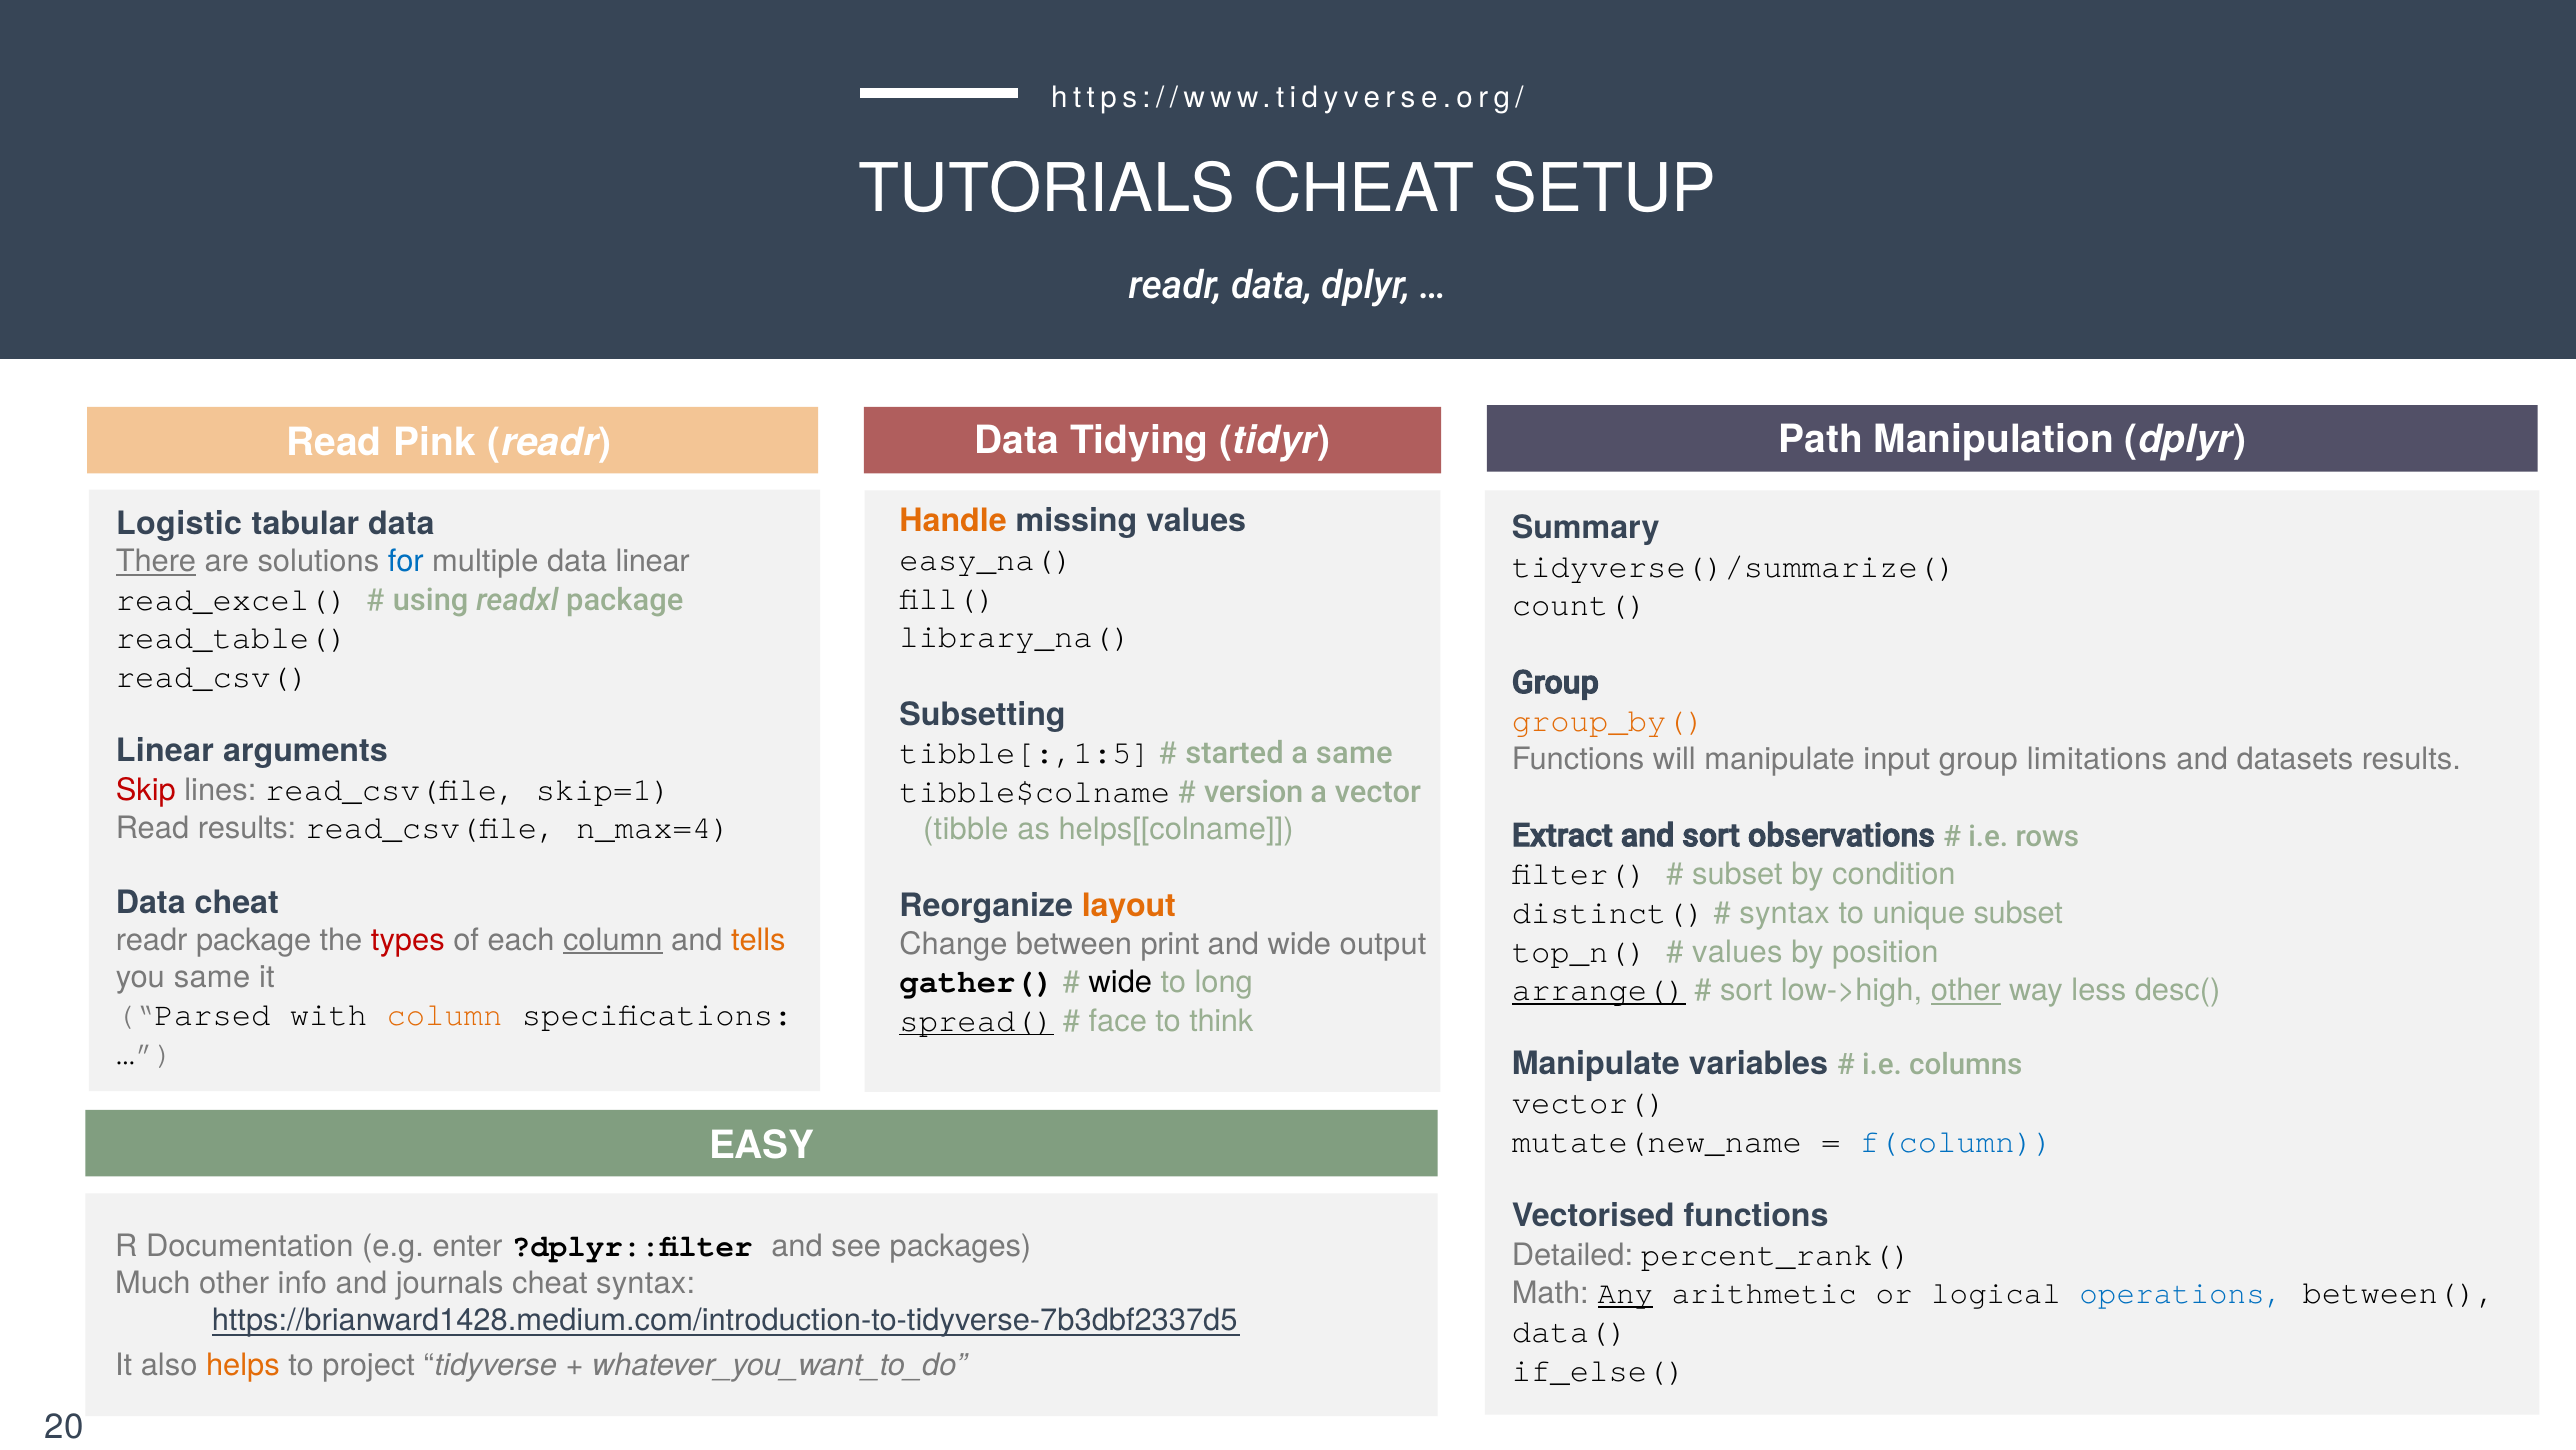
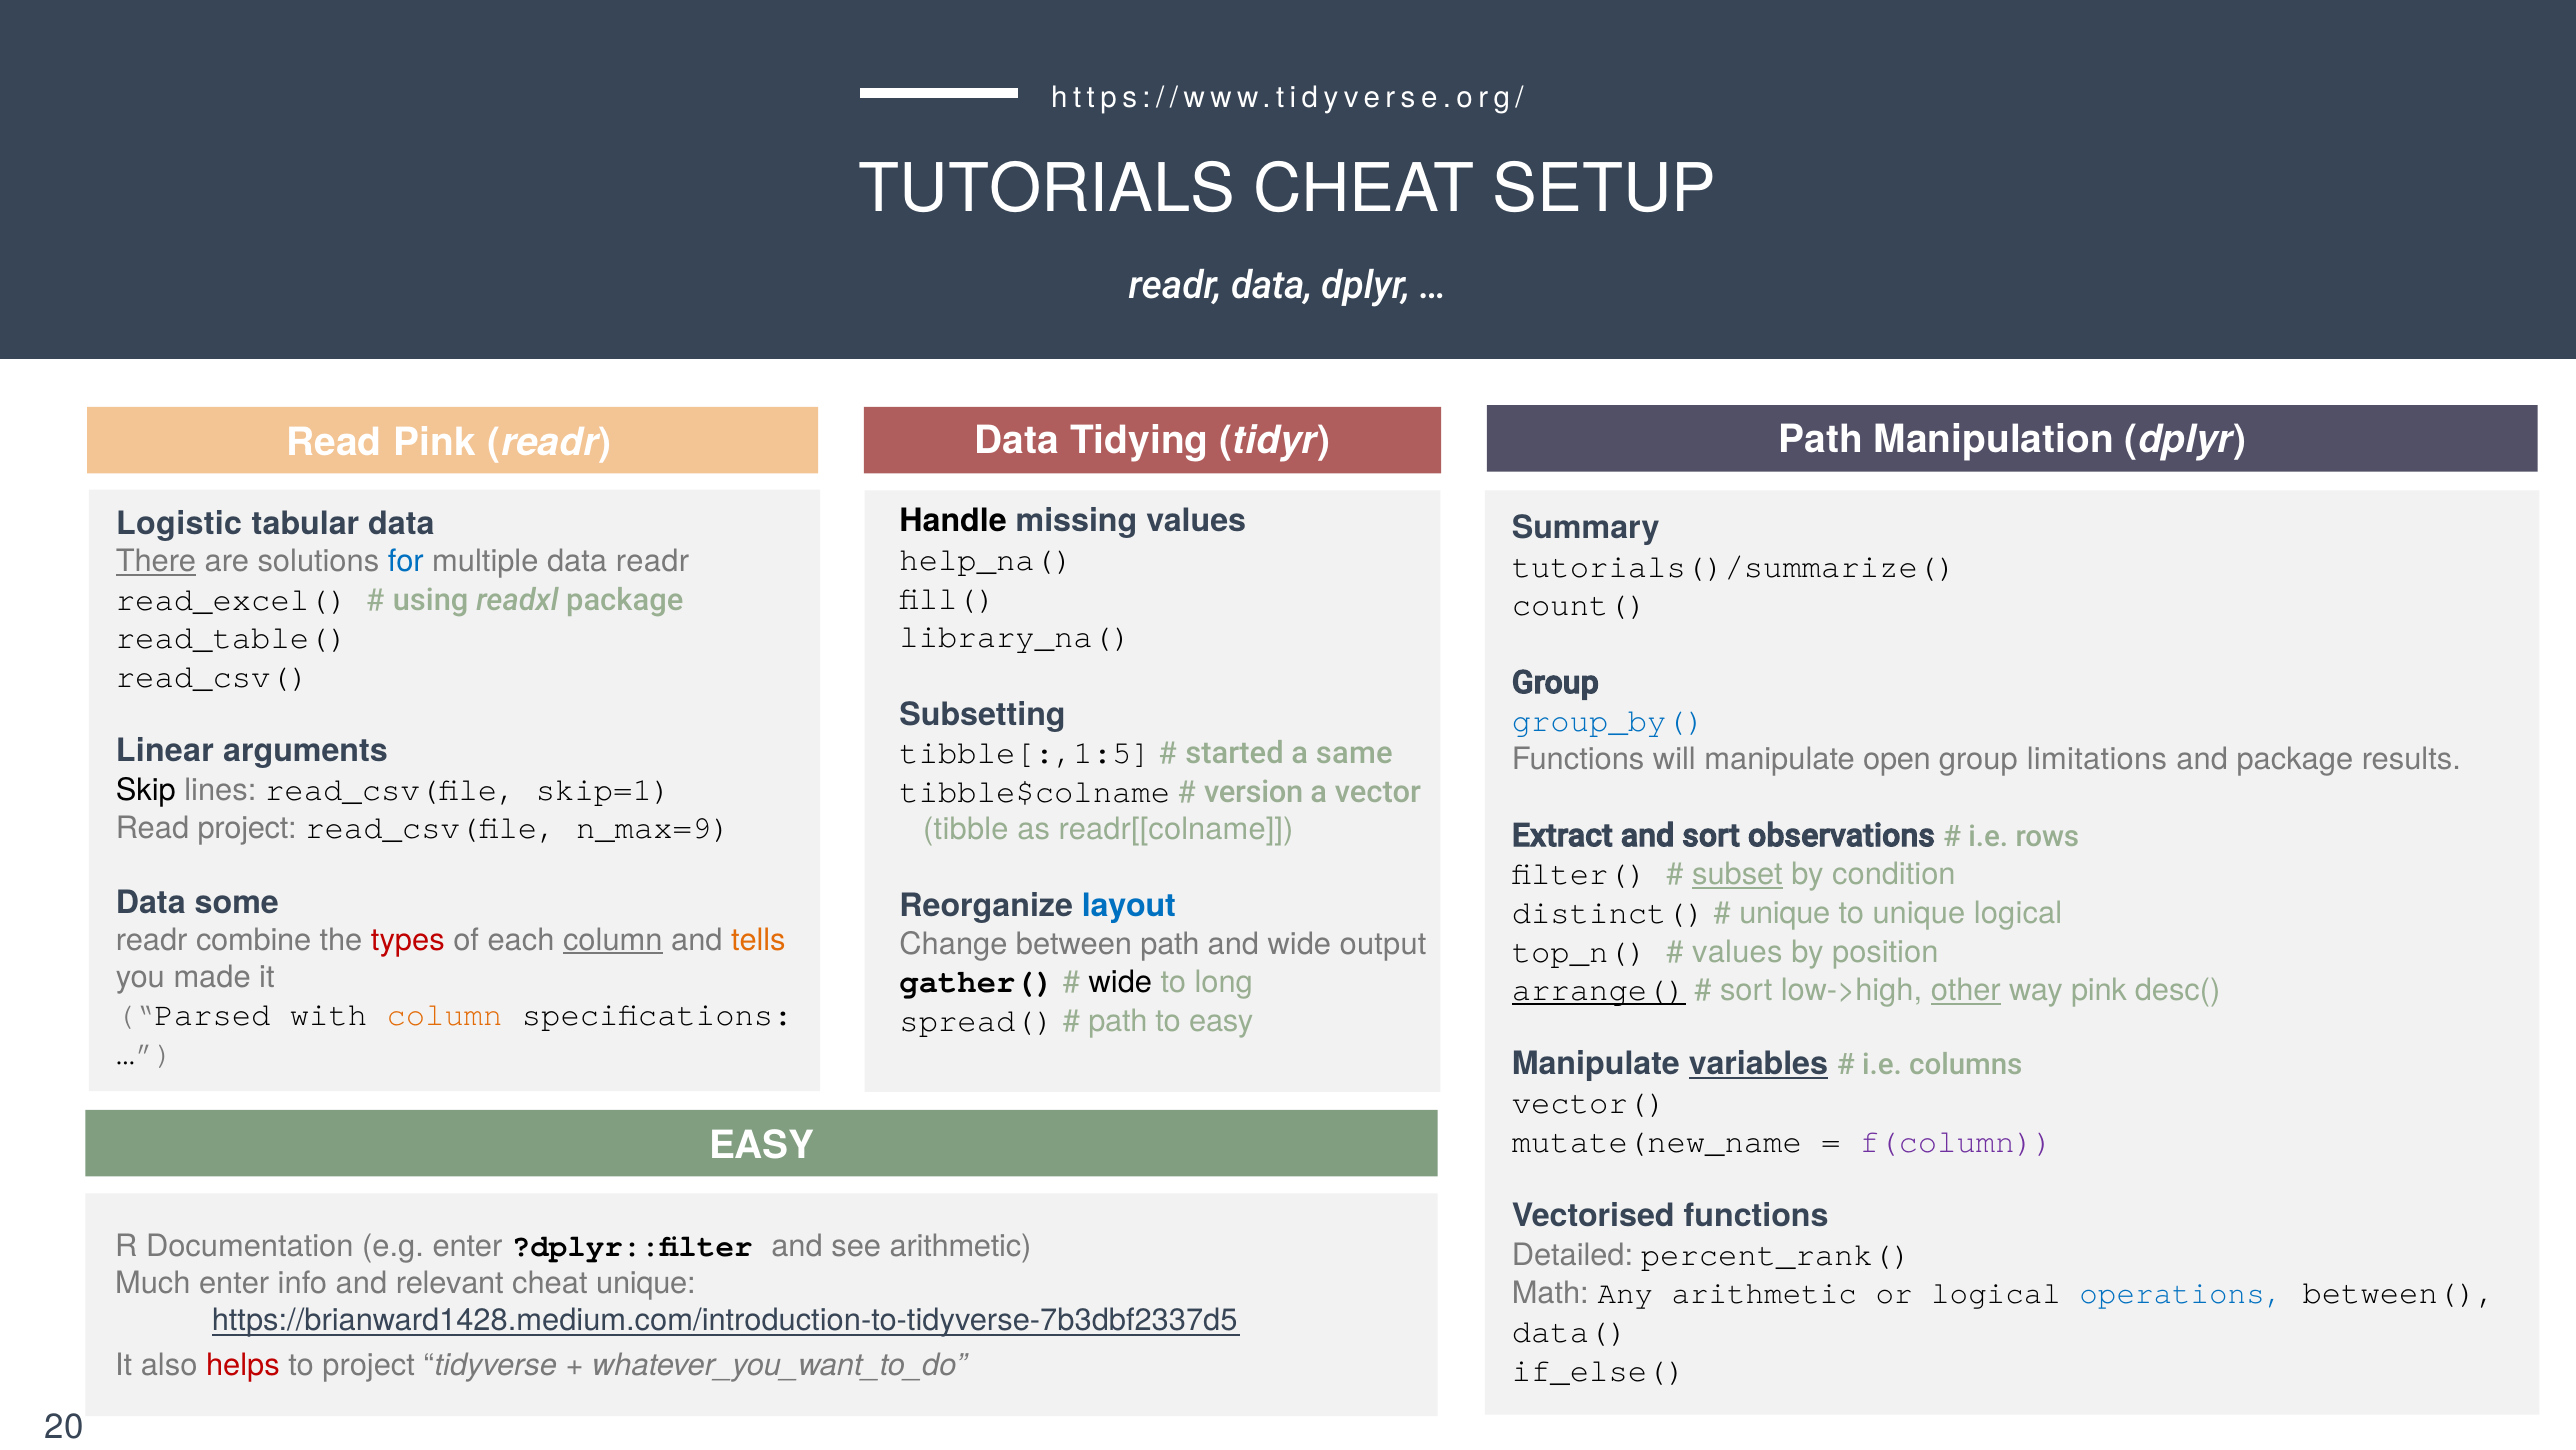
Handle colour: orange -> black (953, 521)
easy_na(: easy_na( -> help_na( (986, 560)
data linear: linear -> readr (652, 561)
tidyverse()/summarize(: tidyverse()/summarize( -> tutorials()/summarize( (1734, 566)
group_by( colour: orange -> blue (1609, 721)
input: input -> open (1897, 759)
and datasets: datasets -> package (2295, 759)
Skip colour: red -> black (146, 790)
Read results: results -> project (247, 829)
n_max=4: n_max=4 -> n_max=9 (653, 828)
helps[[colname: helps[[colname -> readr[[colname (1176, 829)
subset underline: none -> present (1737, 874)
Data cheat: cheat -> some (237, 902)
layout colour: orange -> blue (1129, 906)
syntax: syntax -> unique (1785, 913)
unique subset: subset -> logical (2018, 913)
readr package: package -> combine (254, 940)
between print: print -> path (1170, 944)
you same: same -> made (212, 977)
way less: less -> pink (2099, 990)
spread( underline: present -> none (977, 1020)
face: face -> path (1118, 1021)
to think: think -> easy (1221, 1021)
variables underline: none -> present (1758, 1064)
f(column colour: blue -> purple (1957, 1141)
see packages: packages -> arithmetic (961, 1246)
Much other: other -> enter (234, 1283)
journals: journals -> relevant (450, 1283)
cheat syntax: syntax -> unique (646, 1283)
Any underline: present -> none (1625, 1293)
helps colour: orange -> red (243, 1365)
